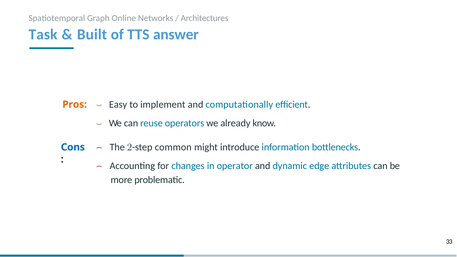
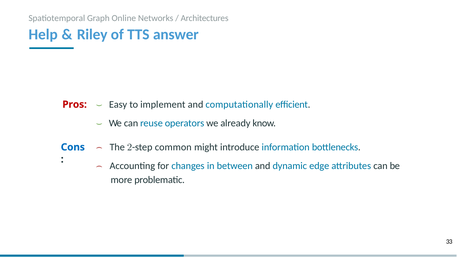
Task: Task -> Help (43, 35)
Built: Built -> Riley (92, 35)
Pros colour: orange -> red (75, 105)
operator: operator -> between (235, 166)
